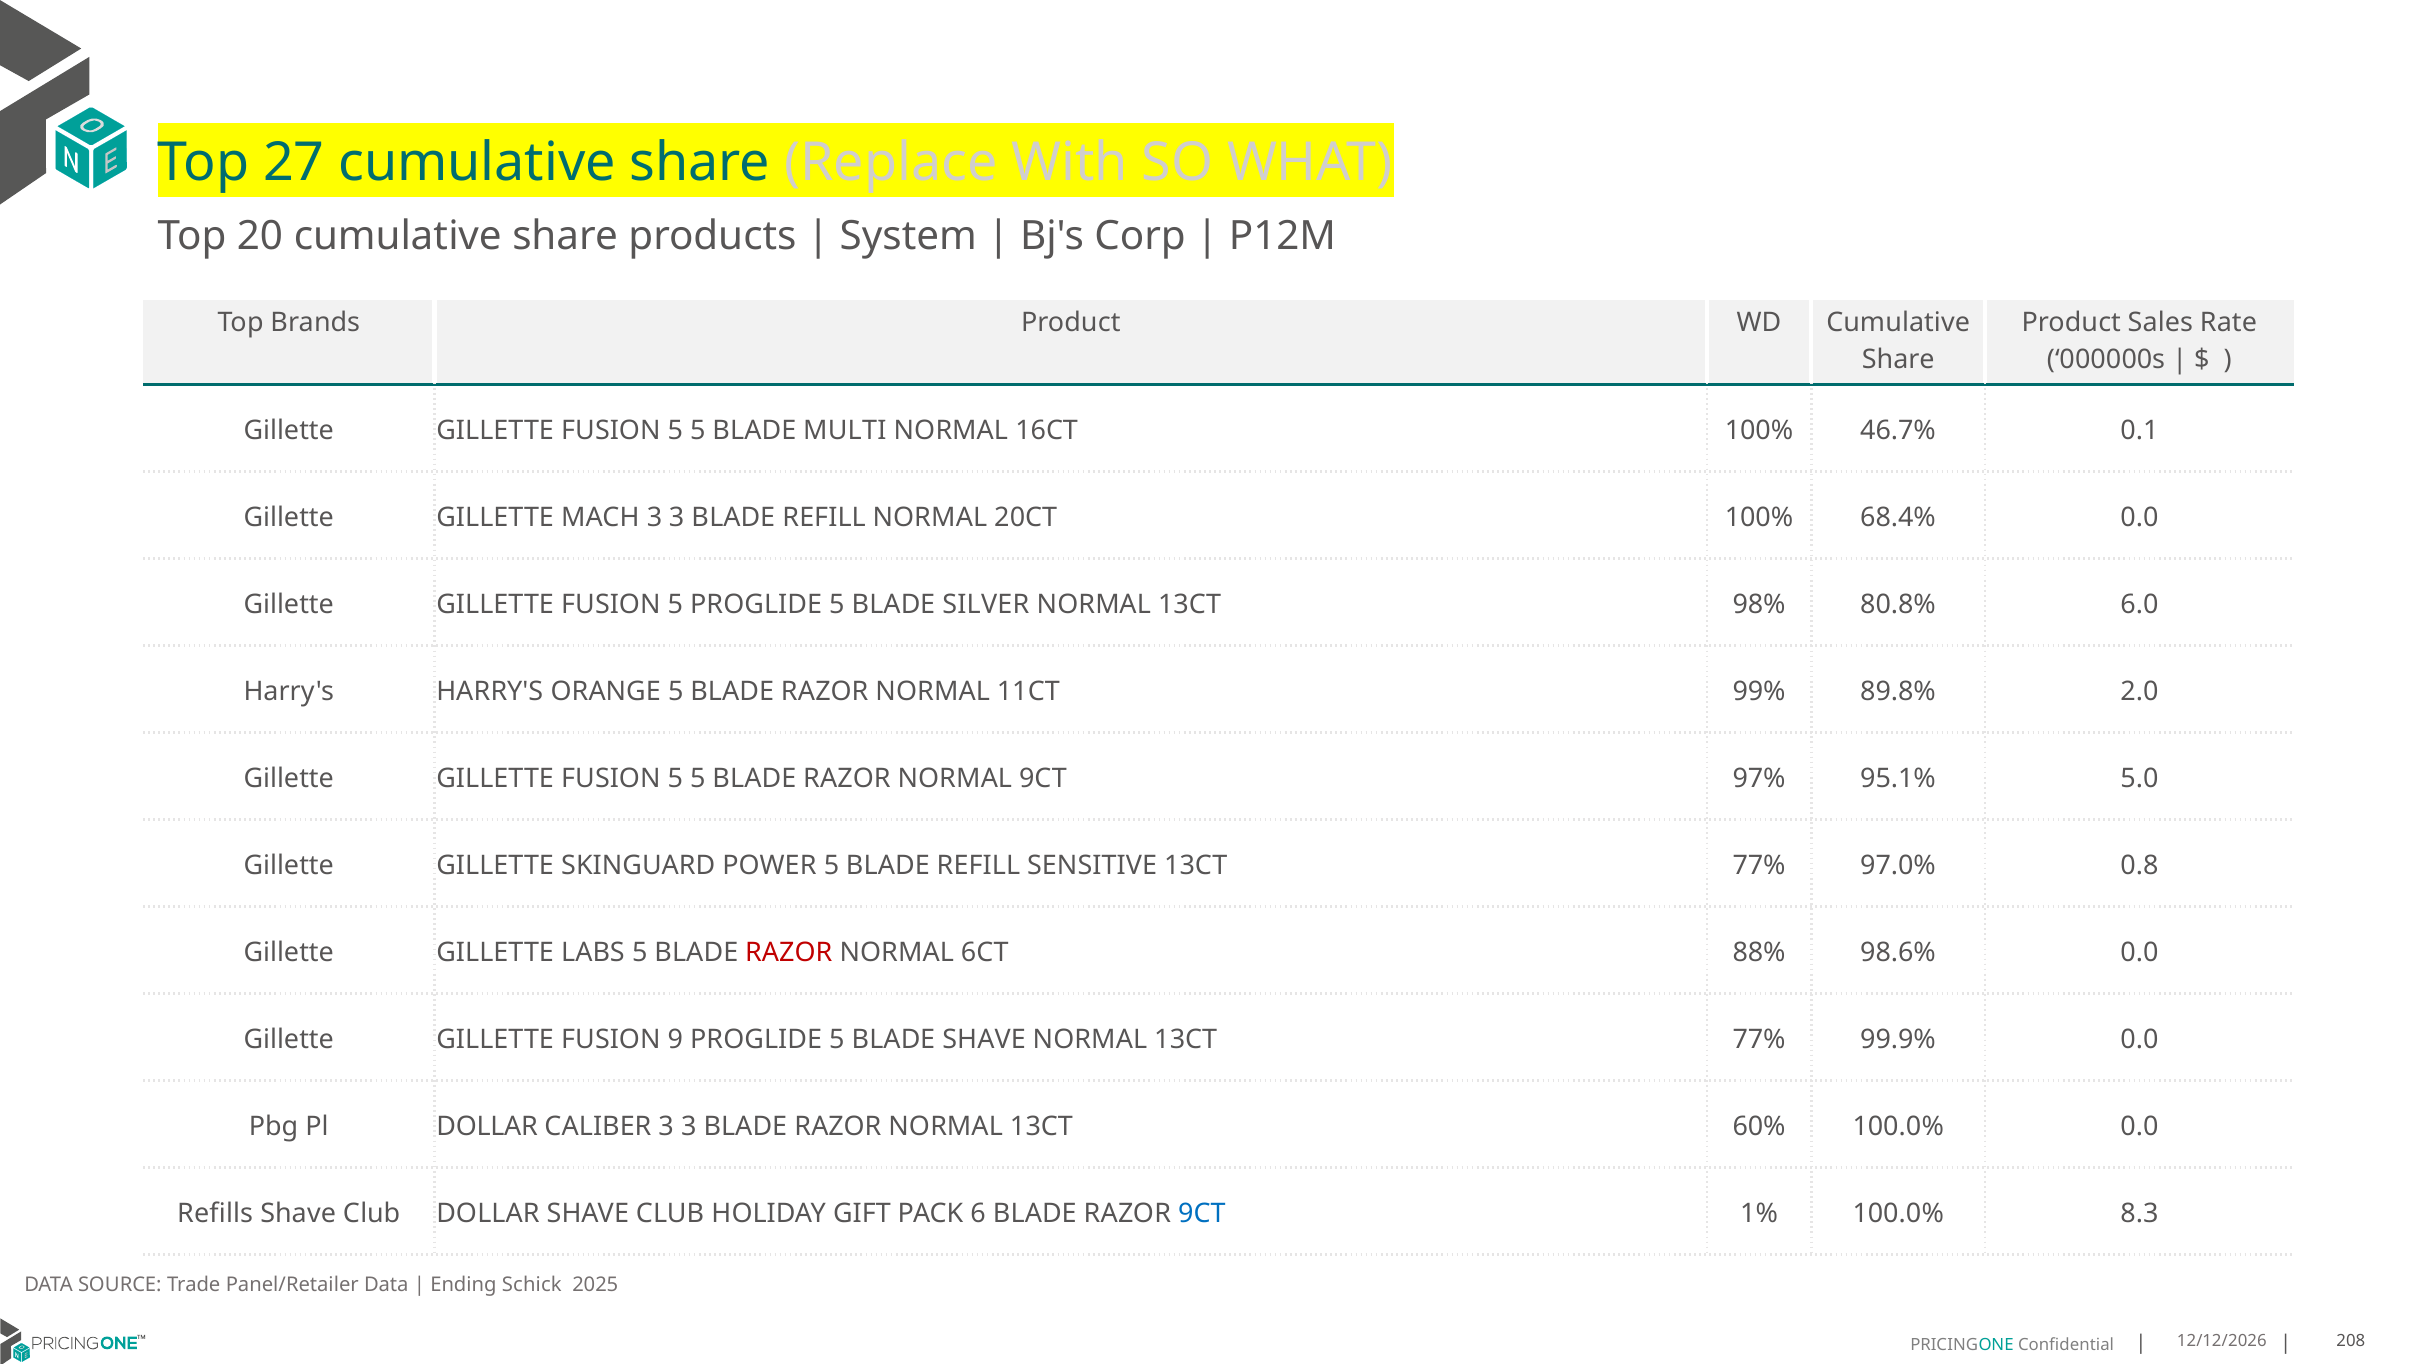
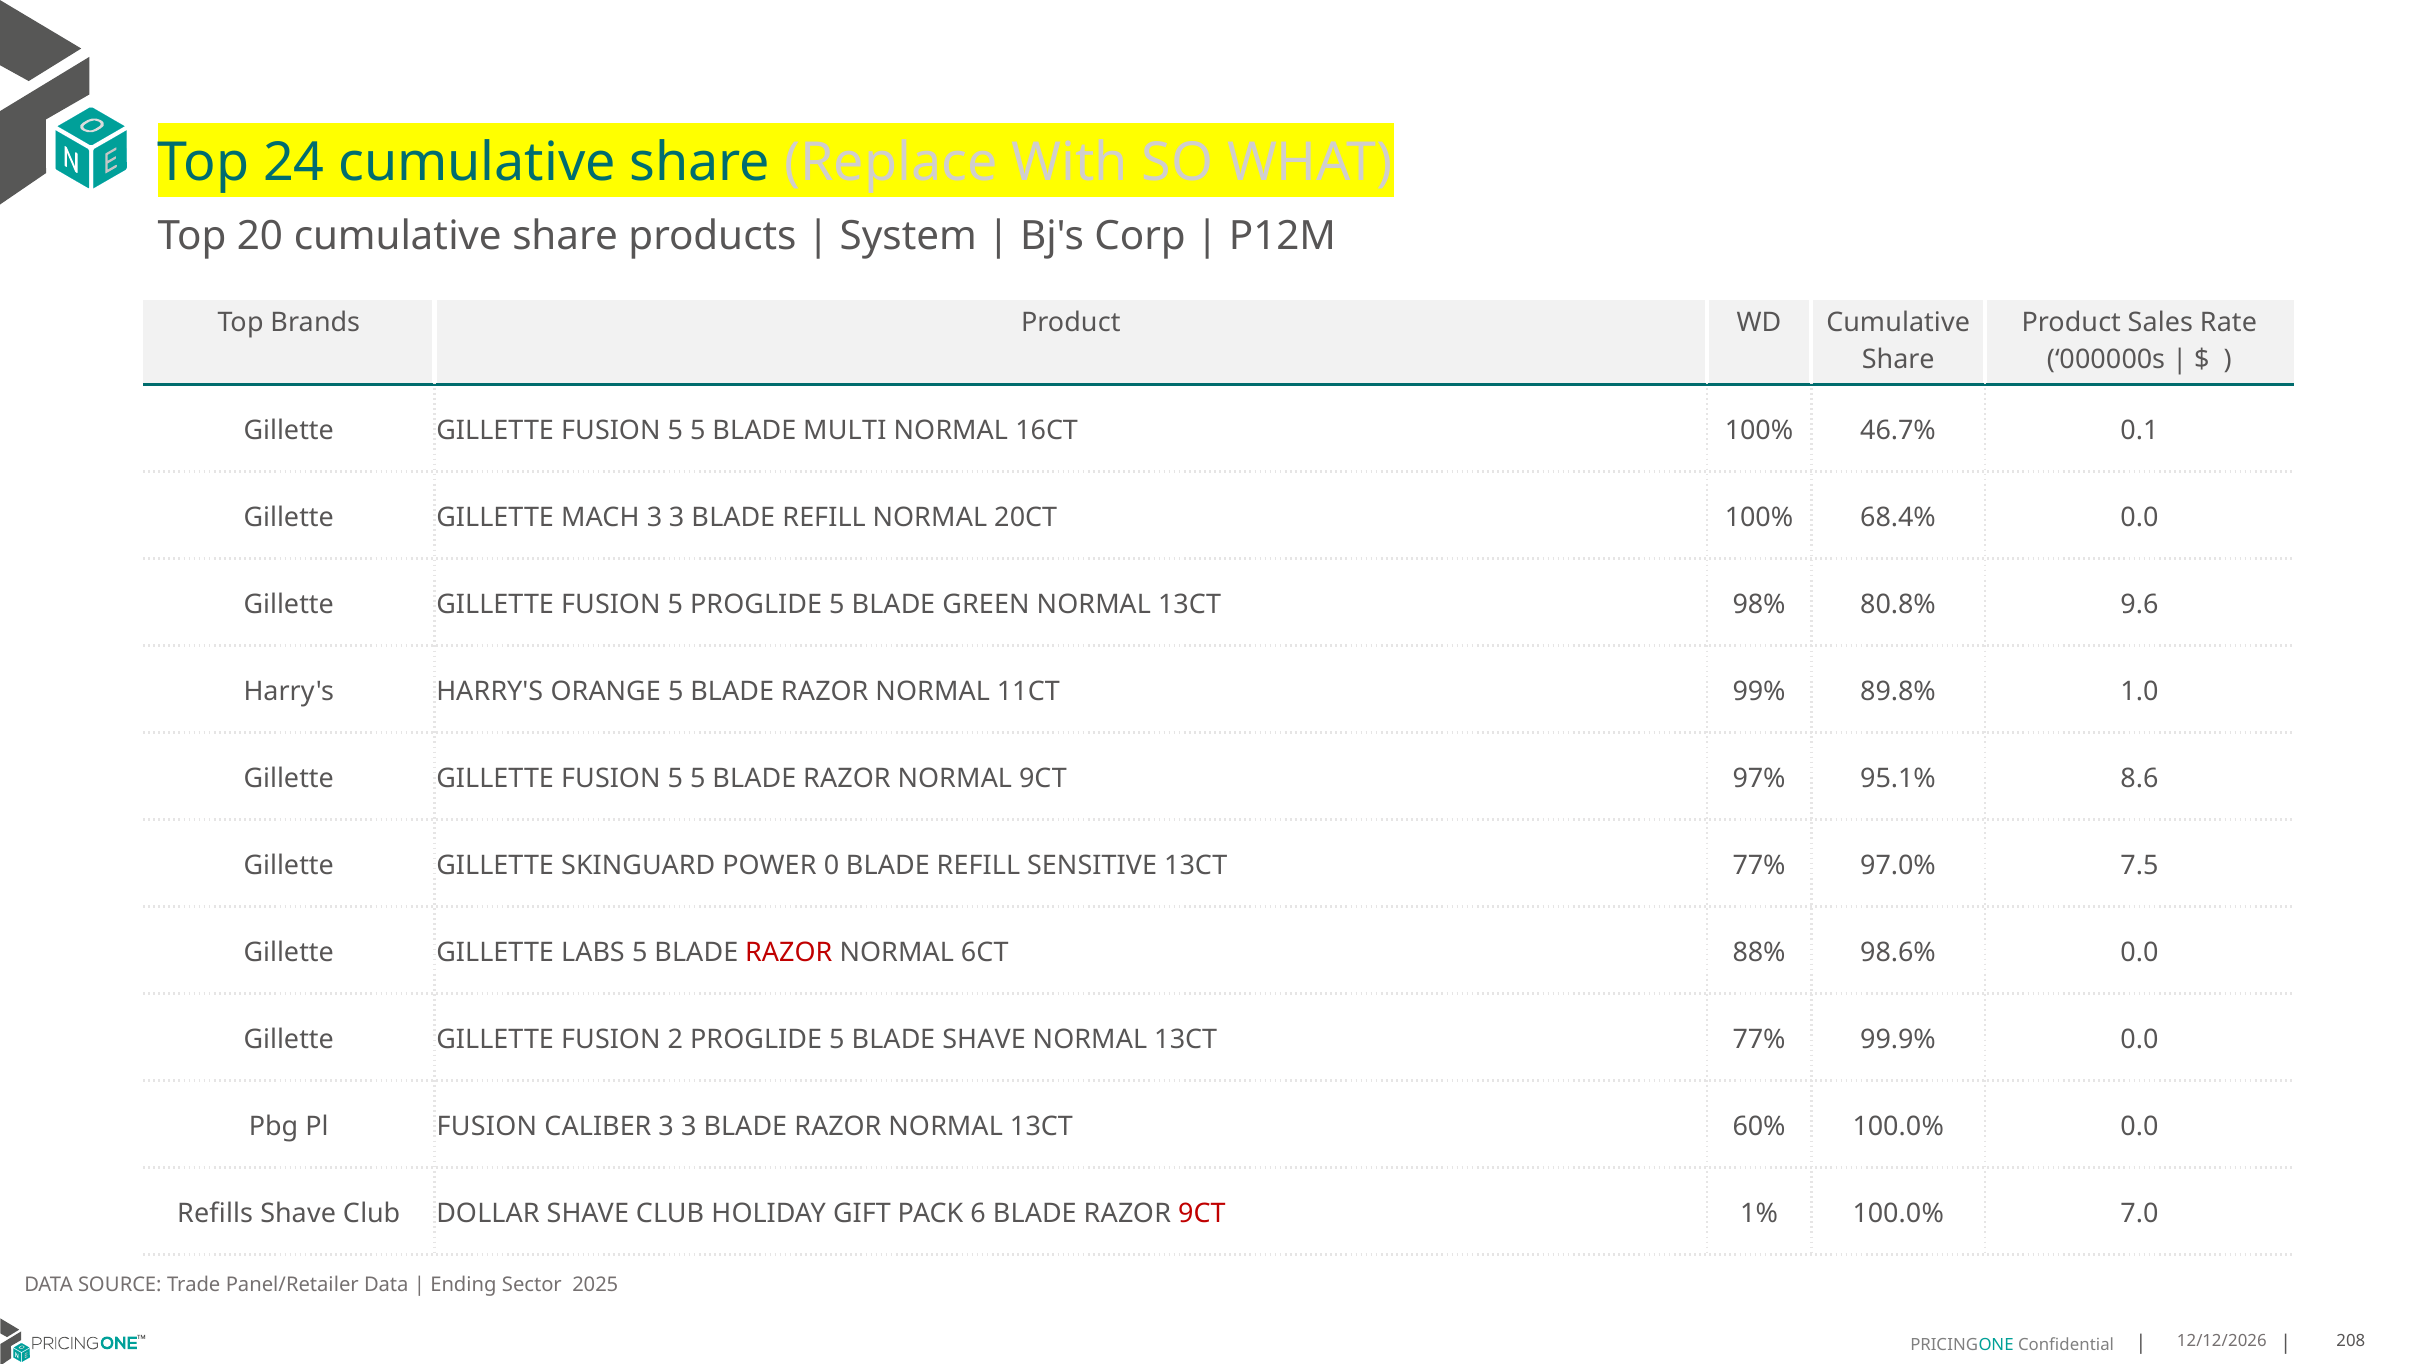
27: 27 -> 24 (294, 163)
SILVER: SILVER -> GREEN (986, 604)
6.0: 6.0 -> 9.6 (2139, 604)
2.0: 2.0 -> 1.0 (2139, 692)
5.0: 5.0 -> 8.6 (2139, 779)
POWER 5: 5 -> 0 (831, 866)
0.8: 0.8 -> 7.5 (2139, 866)
9: 9 -> 2 (675, 1040)
Pl DOLLAR: DOLLAR -> FUSION (487, 1127)
9CT colour: blue -> red (1202, 1214)
8.3: 8.3 -> 7.0 (2139, 1214)
Schick: Schick -> Sector (532, 1285)
